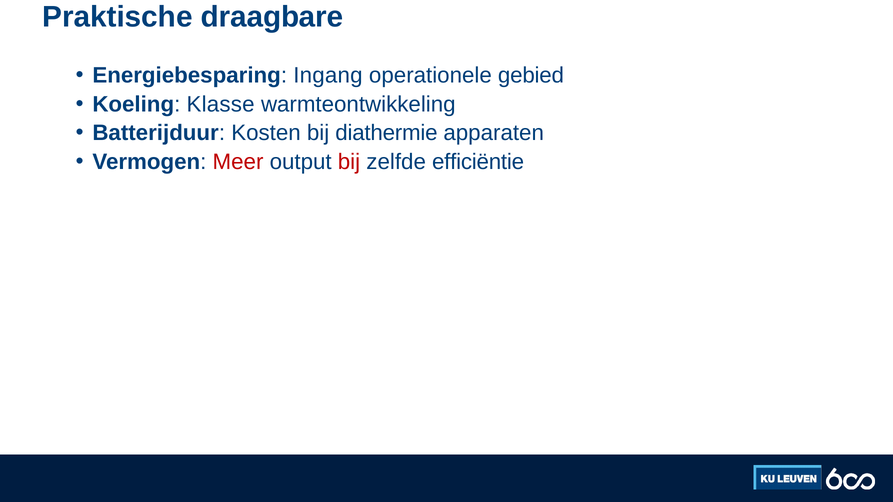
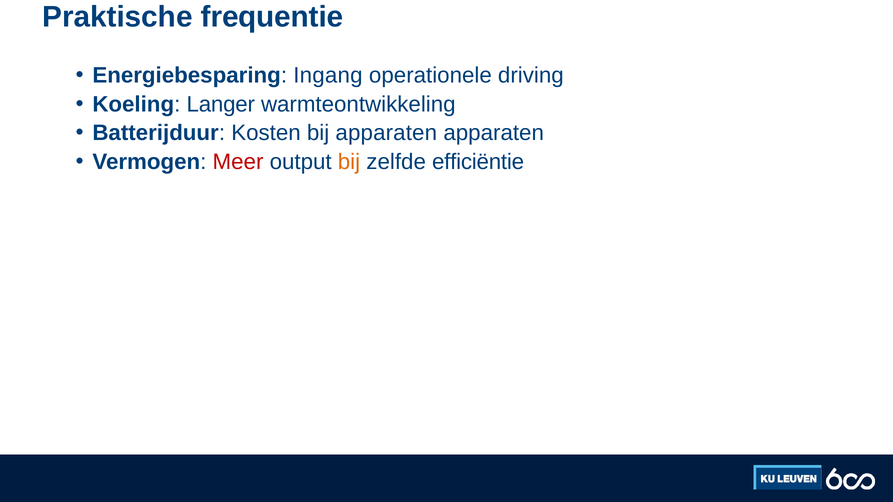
draagbare: draagbare -> frequentie (272, 17)
gebied: gebied -> driving (531, 76)
Klasse: Klasse -> Langer (221, 104)
bij diathermie: diathermie -> apparaten (386, 133)
bij colour: red -> orange (349, 162)
